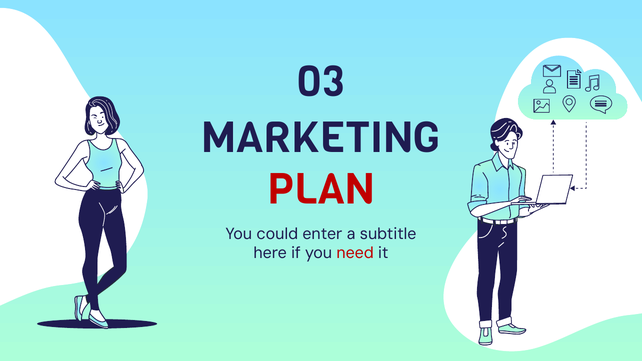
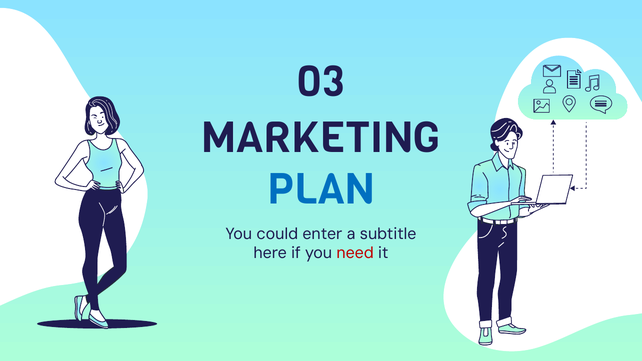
PLAN colour: red -> blue (321, 190)
